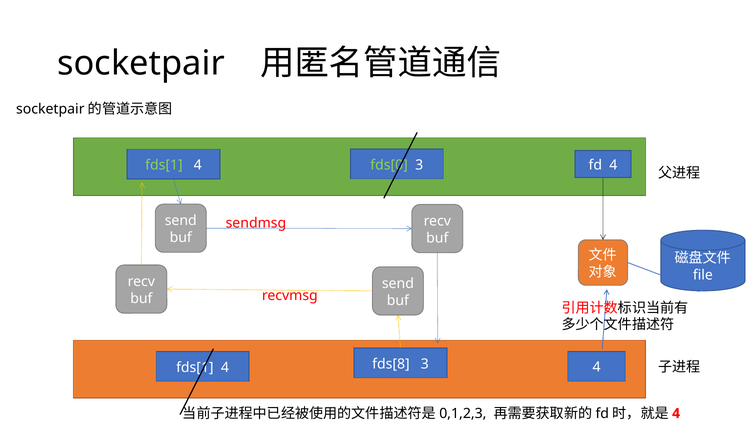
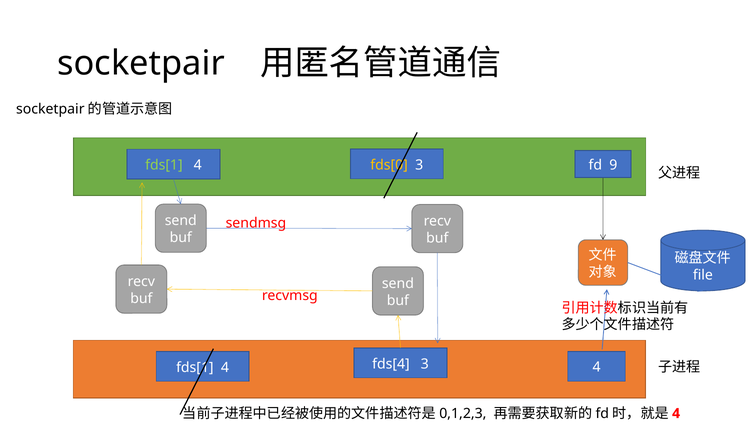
fds[0 colour: light green -> yellow (389, 165)
fd 4: 4 -> 9 (613, 165)
fds[8: fds[8 -> fds[4 (391, 363)
